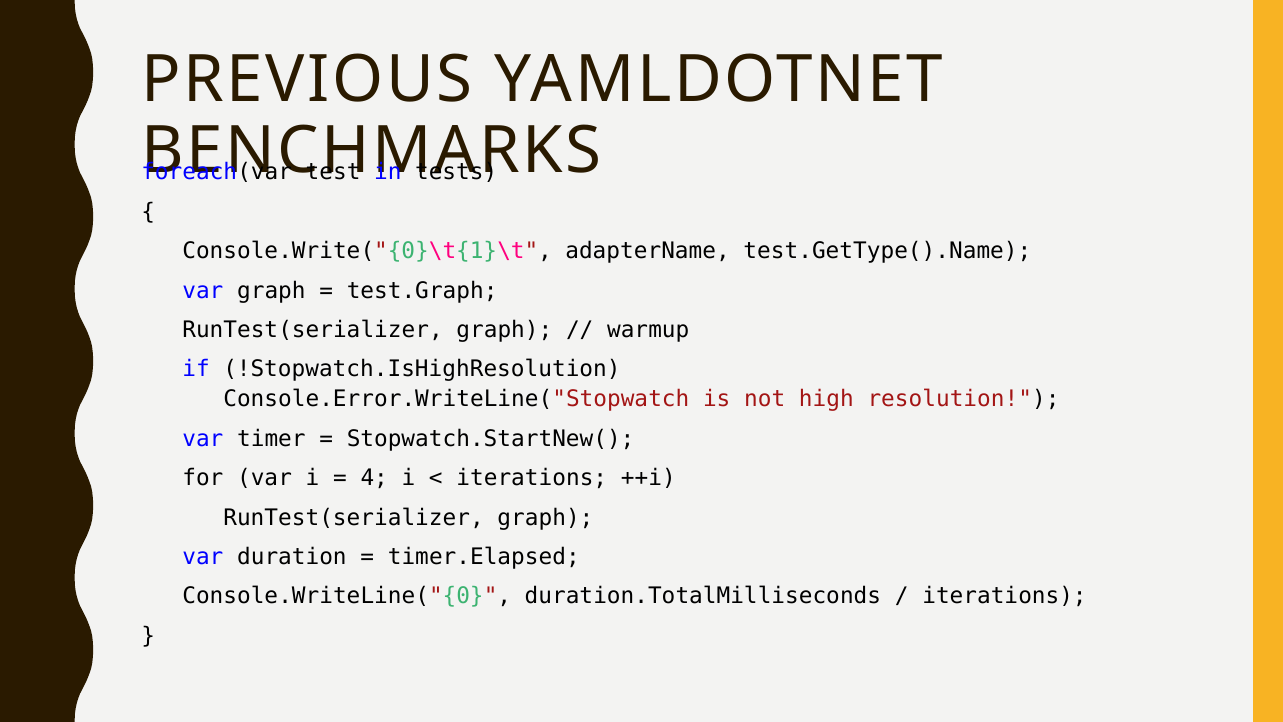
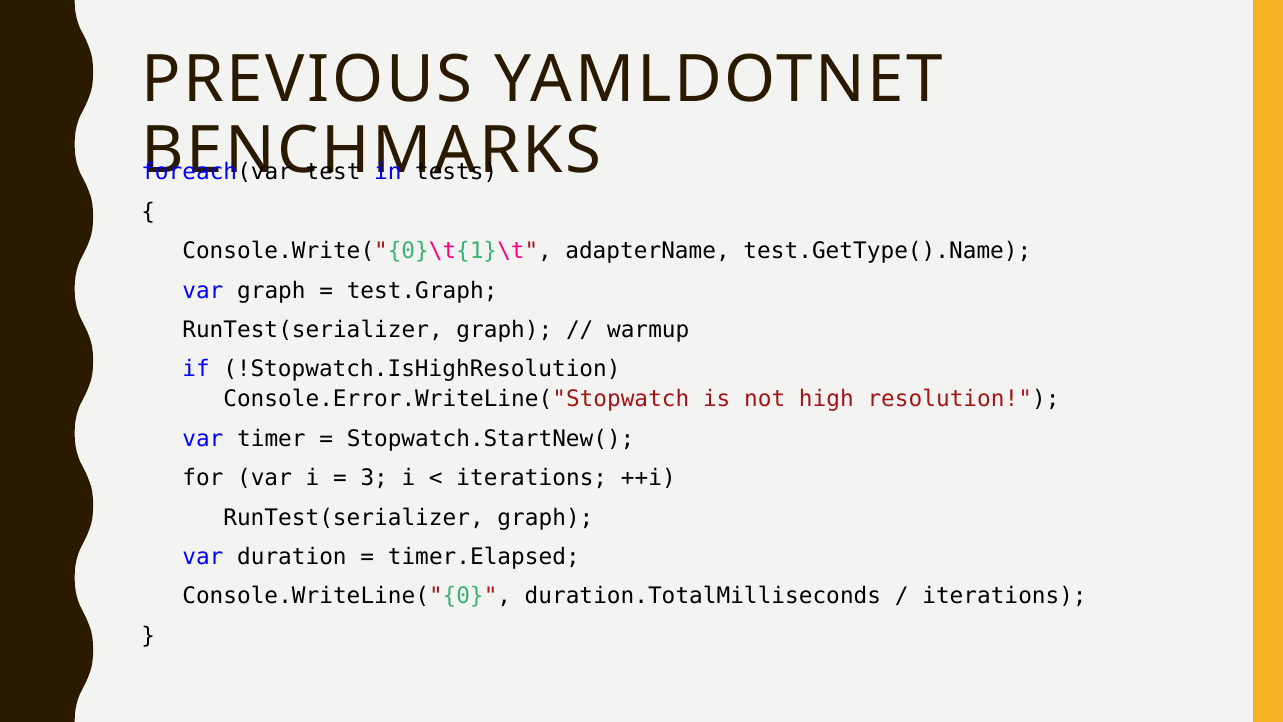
4: 4 -> 3 (374, 478)
